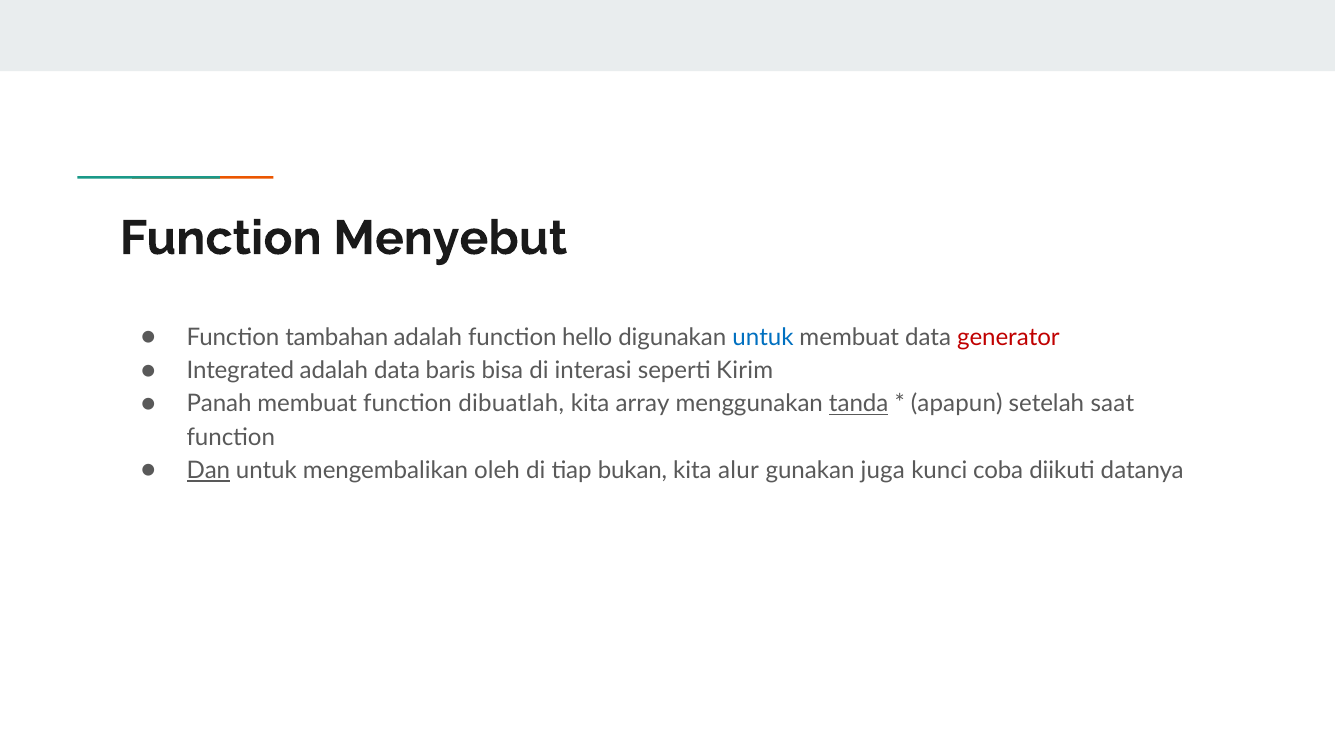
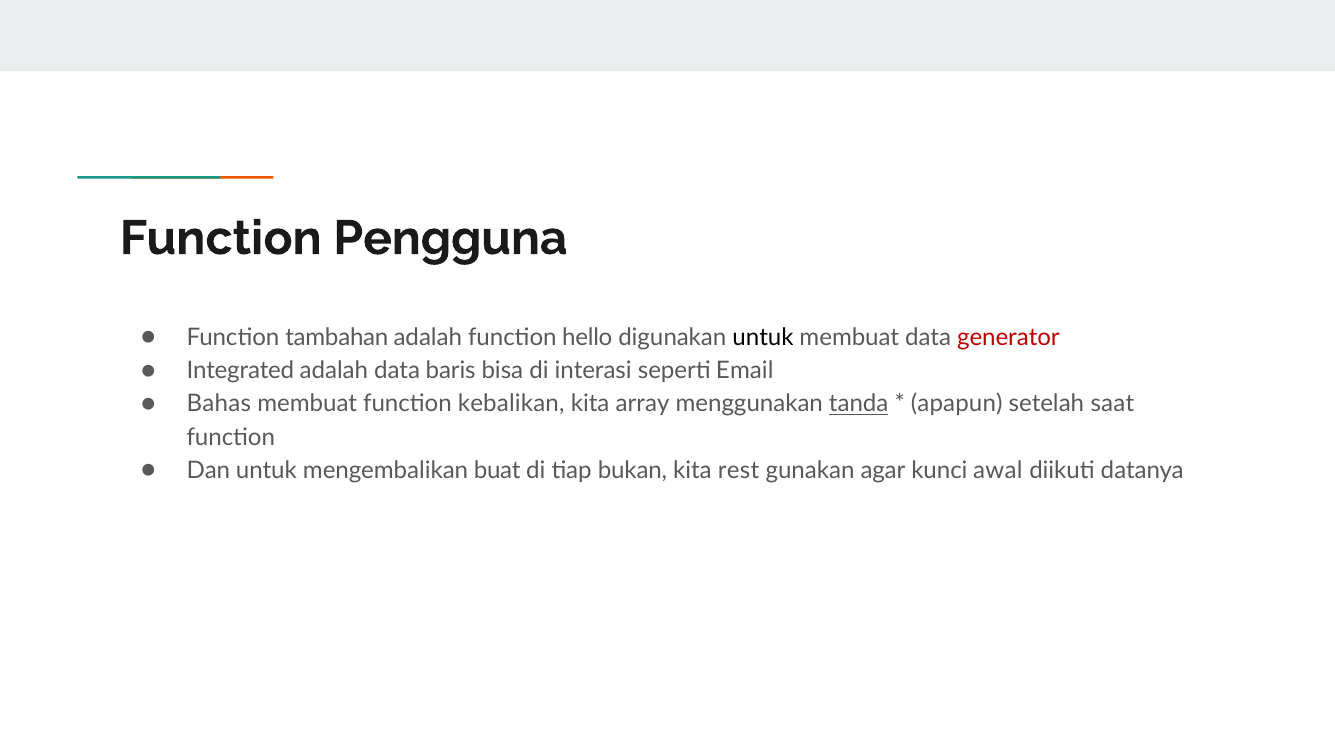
Menyebut: Menyebut -> Pengguna (450, 238)
untuk colour: blue -> black (763, 337)
Kirim: Kirim -> Email (745, 371)
Panah: Panah -> Bahas (219, 404)
dibuatlah: dibuatlah -> kebalikan (511, 404)
Dan underline: present -> none (208, 470)
oleh: oleh -> buat (497, 470)
alur: alur -> rest (739, 470)
juga: juga -> agar (883, 470)
coba: coba -> awal (998, 470)
